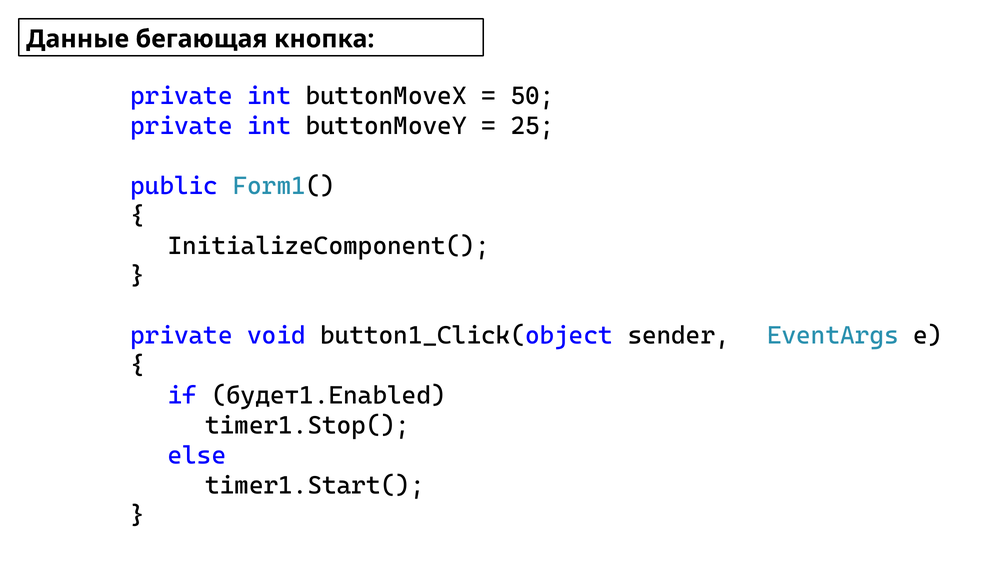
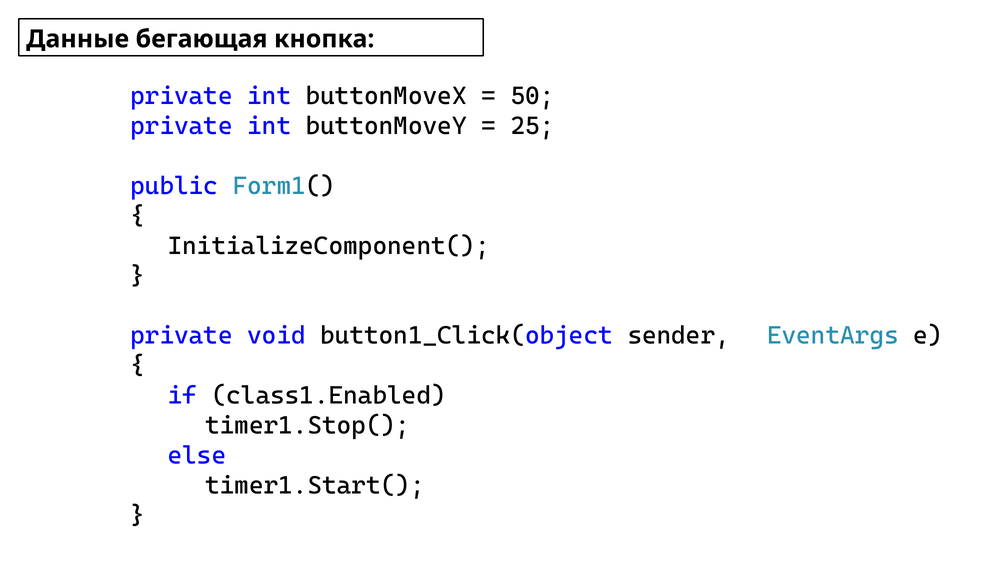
будет1.Enabled: будет1.Enabled -> class1.Enabled (329, 396)
